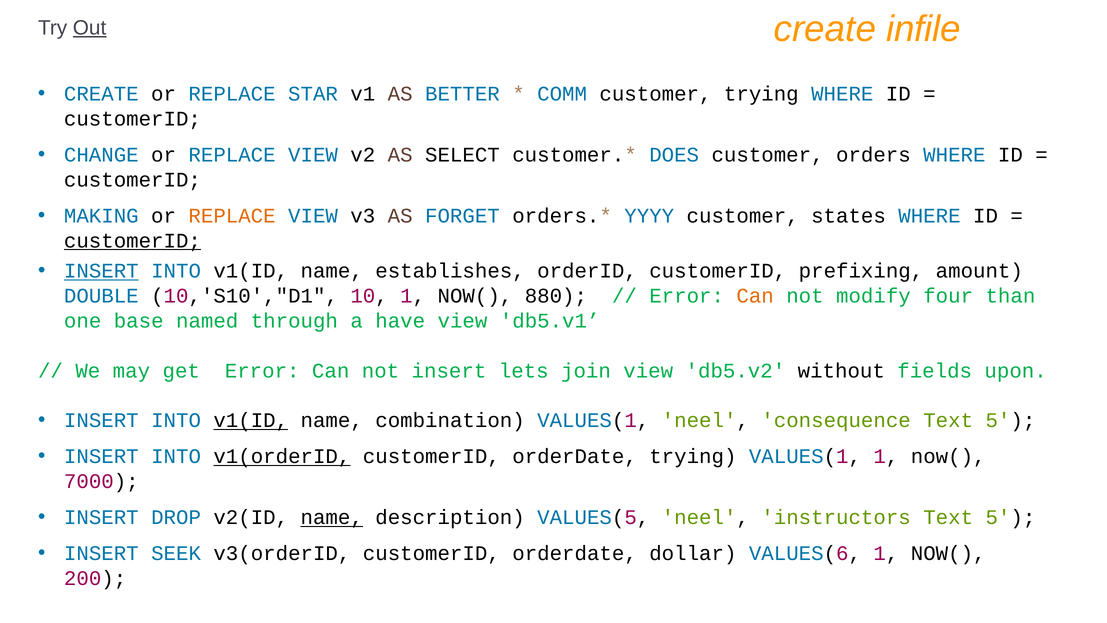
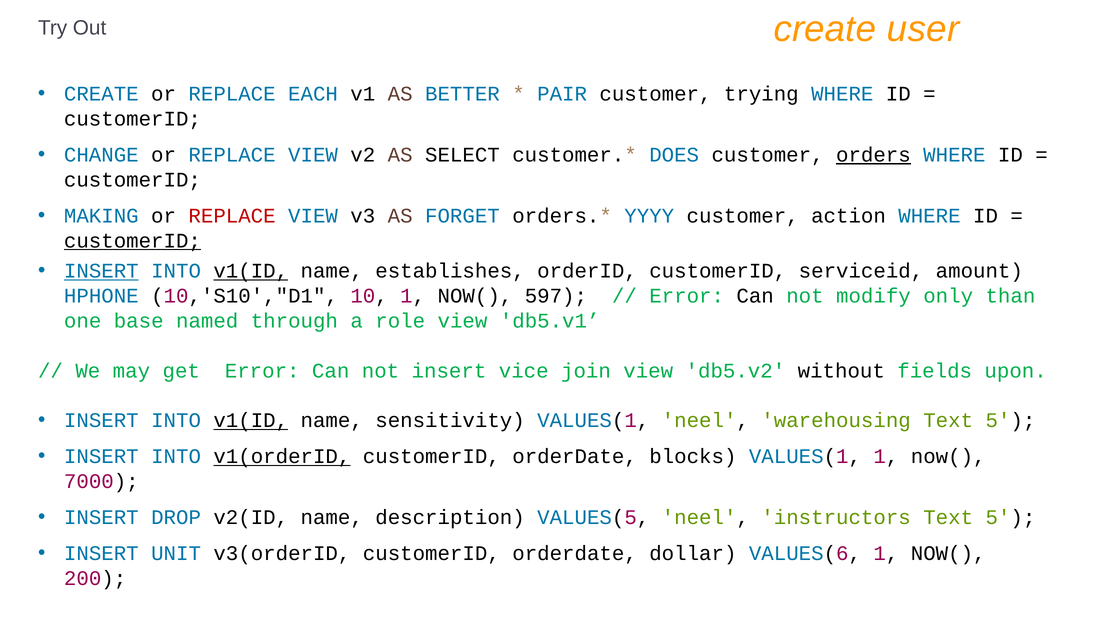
infile: infile -> user (923, 29)
Out underline: present -> none (90, 28)
STAR: STAR -> EACH (313, 94)
COMM: COMM -> PAIR (562, 94)
orders underline: none -> present (873, 155)
REPLACE colour: orange -> red (232, 216)
states: states -> action (849, 216)
v1(ID underline: none -> present (251, 271)
prefixing: prefixing -> serviceid (861, 271)
DOUBLE: DOUBLE -> HPHONE (101, 296)
880: 880 -> 597 (556, 296)
Can colour: orange -> black (755, 296)
four: four -> only (948, 296)
have: have -> role (400, 321)
lets: lets -> vice (524, 371)
combination: combination -> sensitivity (450, 420)
consequence: consequence -> warehousing (836, 420)
orderDate trying: trying -> blocks (693, 456)
name underline: present -> none (332, 517)
SEEK: SEEK -> UNIT (176, 553)
